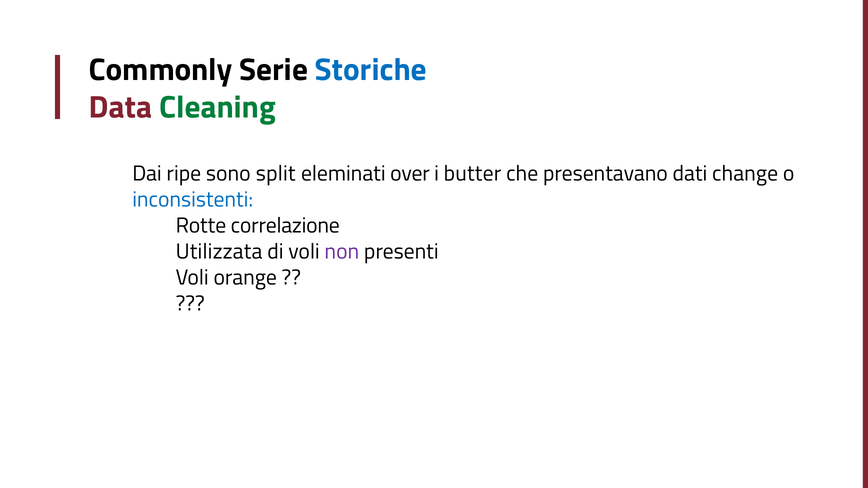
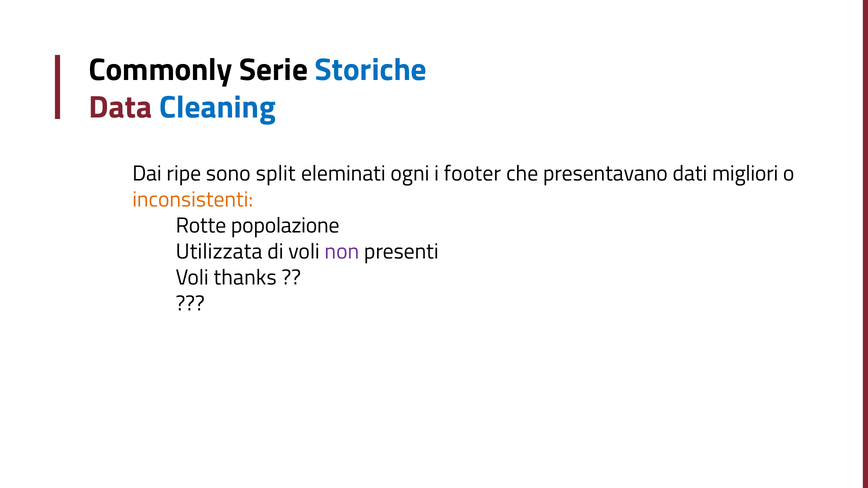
Cleaning colour: green -> blue (218, 107)
over: over -> ogni (410, 174)
butter: butter -> footer (472, 174)
change: change -> migliori (745, 174)
inconsistenti colour: blue -> orange (193, 200)
correlazione: correlazione -> popolazione (285, 226)
orange: orange -> thanks (245, 278)
